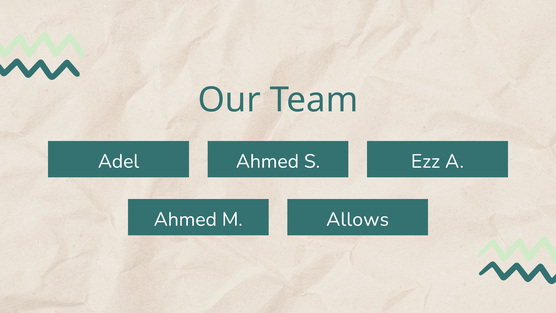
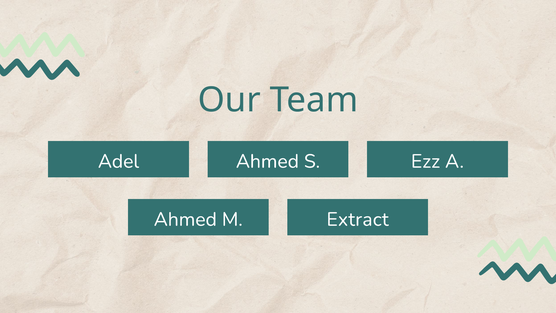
Allows: Allows -> Extract (358, 219)
